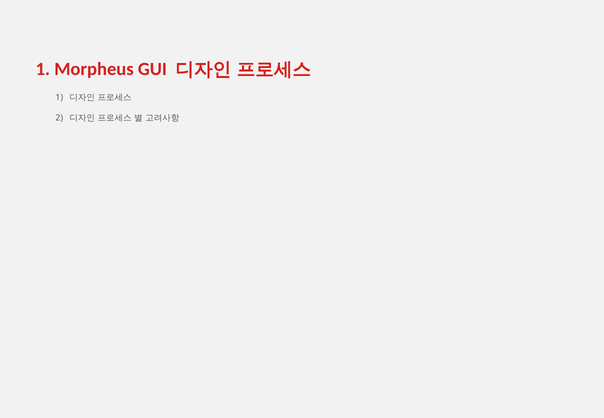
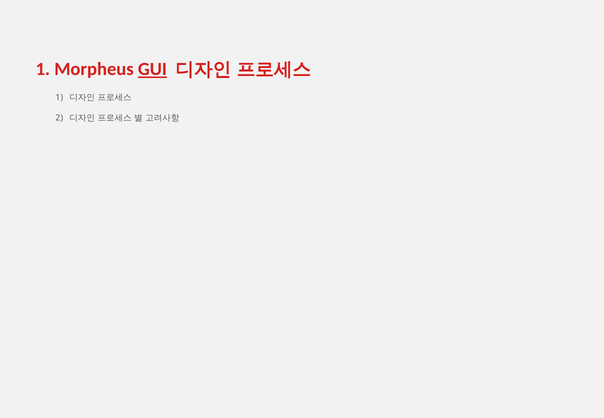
GUI underline: none -> present (152, 69)
